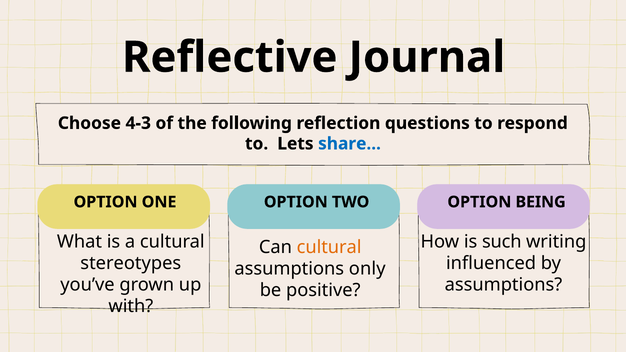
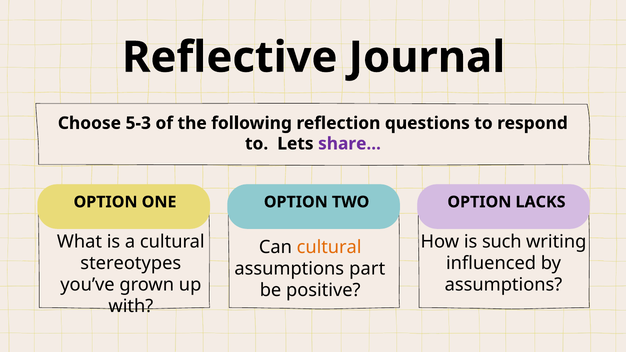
4-3: 4-3 -> 5-3 (138, 123)
share colour: blue -> purple (350, 144)
BEING: BEING -> LACKS (541, 202)
only: only -> part (367, 269)
